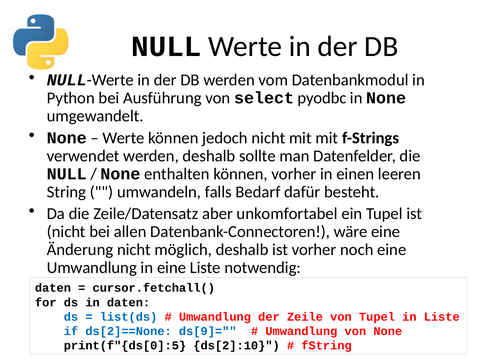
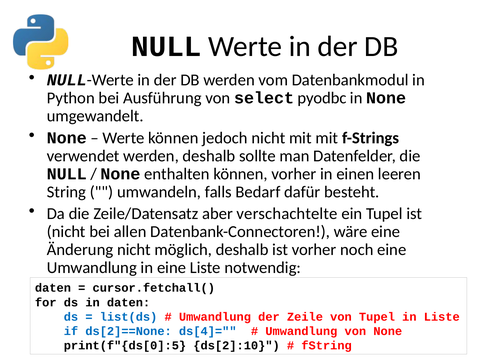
unkomfortabel: unkomfortabel -> verschachtelte (287, 214)
ds[9]=: ds[9]= -> ds[4]= (208, 331)
